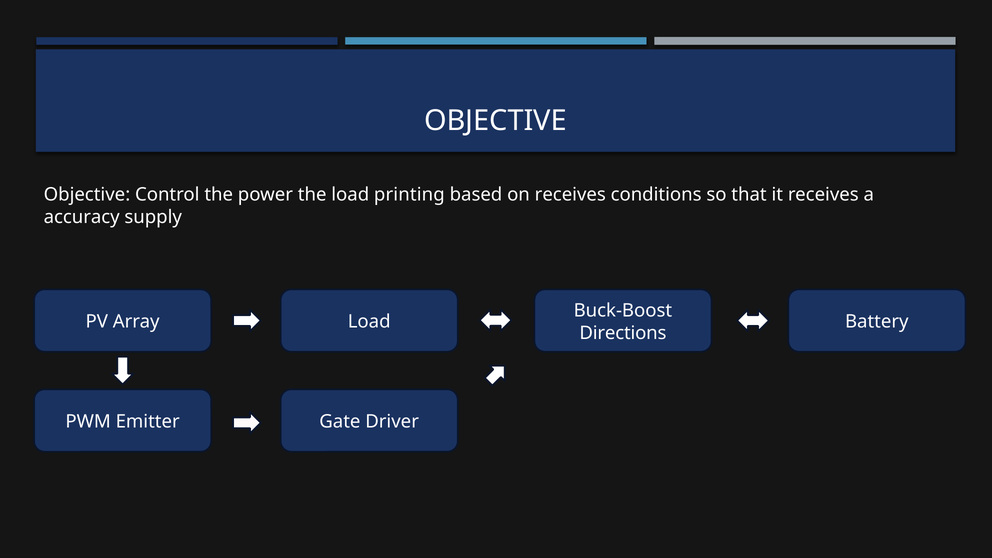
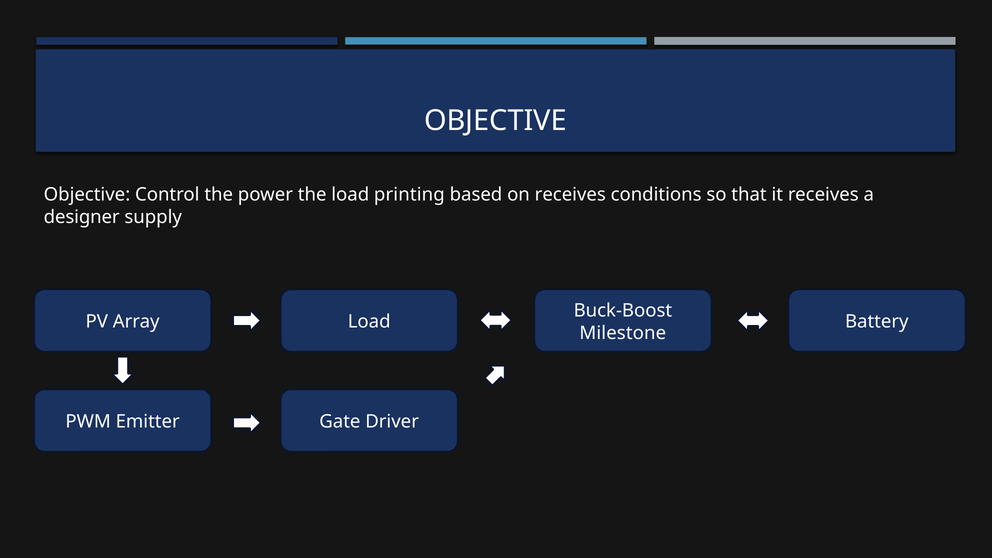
accuracy: accuracy -> designer (82, 217)
Directions: Directions -> Milestone (623, 333)
